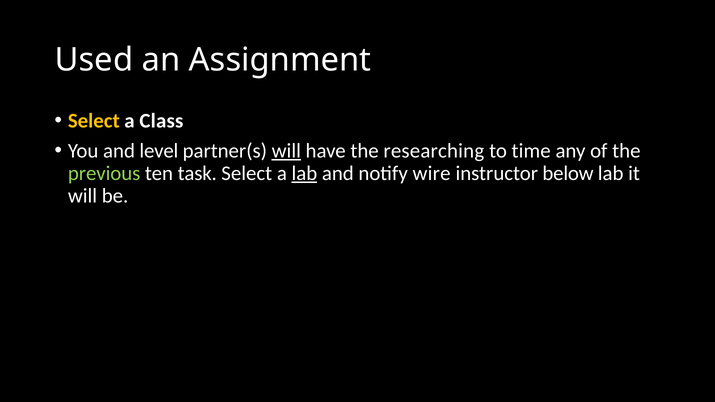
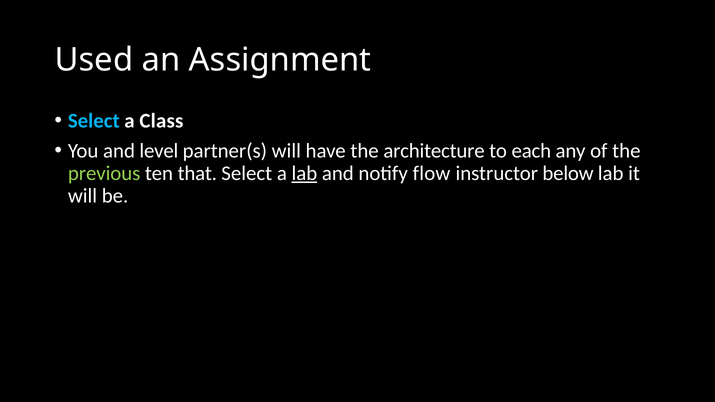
Select colour: yellow -> light blue (94, 121)
will underline: present -> none (286, 151)
researching: researching -> architecture (434, 151)
time: time -> each (531, 151)
task: task -> that (197, 173)
wire: wire -> flow (432, 173)
